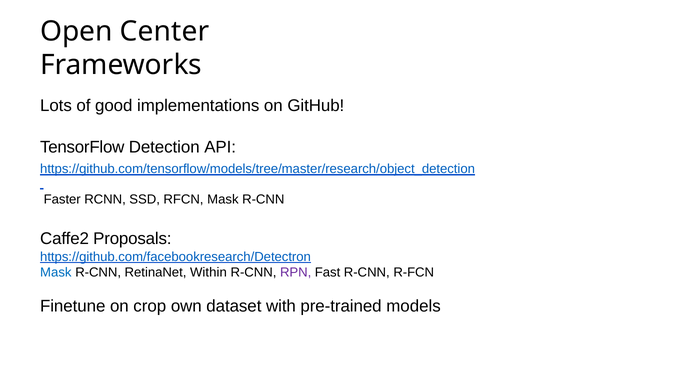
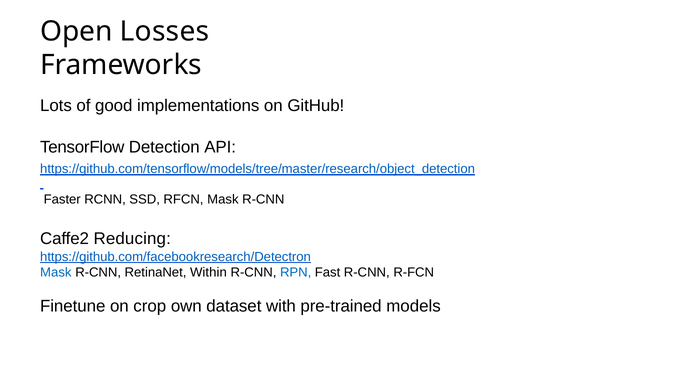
Center: Center -> Losses (165, 31)
Proposals: Proposals -> Reducing (132, 239)
RPN colour: purple -> blue (296, 272)
